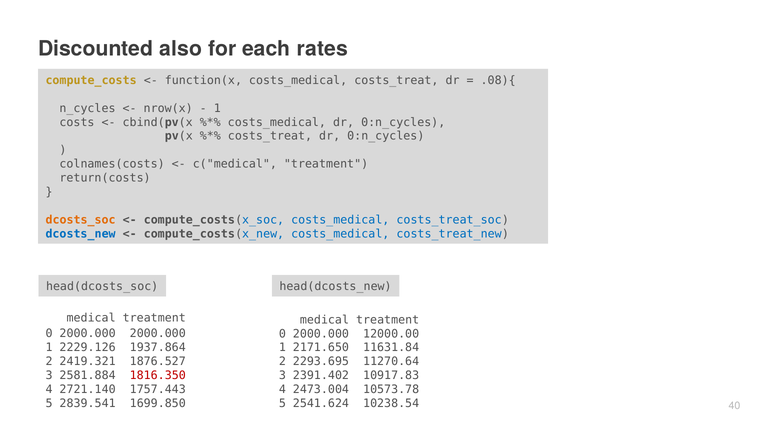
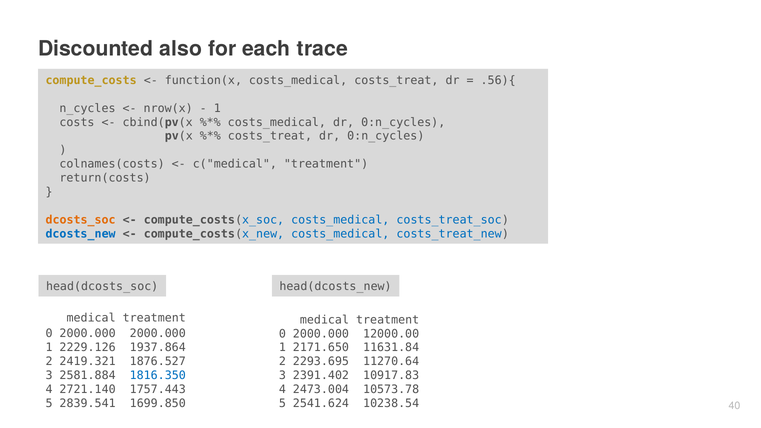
rates: rates -> trace (322, 49)
.08){: .08){ -> .56){ (498, 80)
1816.350 colour: red -> blue (158, 375)
